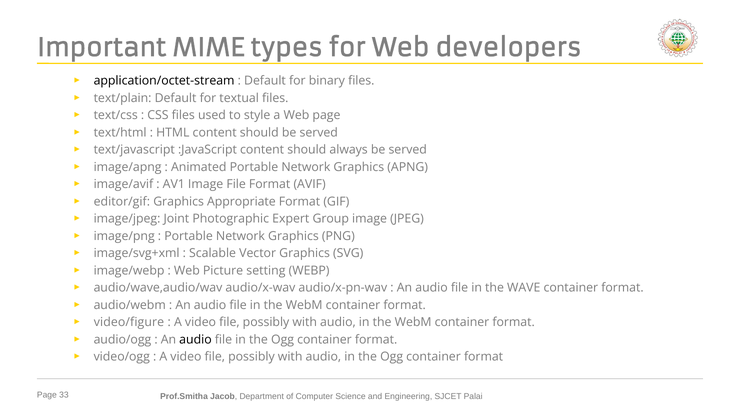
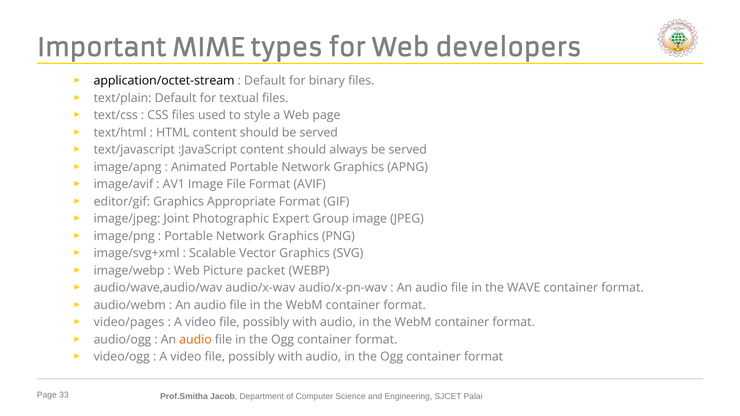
setting: setting -> packet (266, 271)
video/figure: video/figure -> video/pages (129, 323)
audio colour: black -> orange (195, 340)
